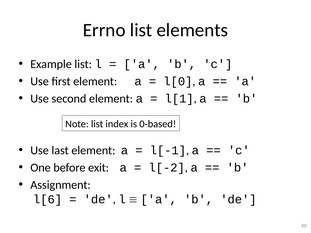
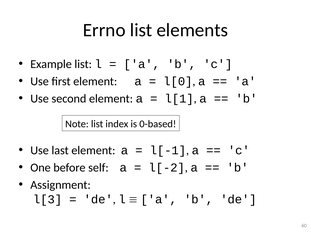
exit: exit -> self (98, 168)
l[6: l[6 -> l[3 (48, 200)
